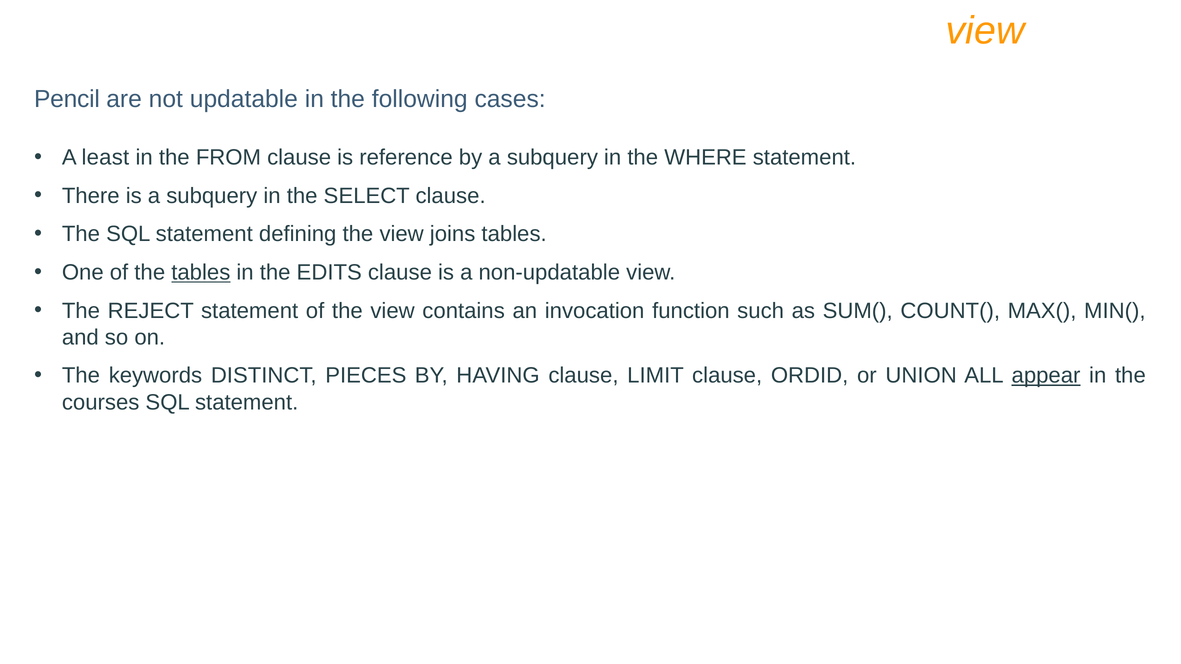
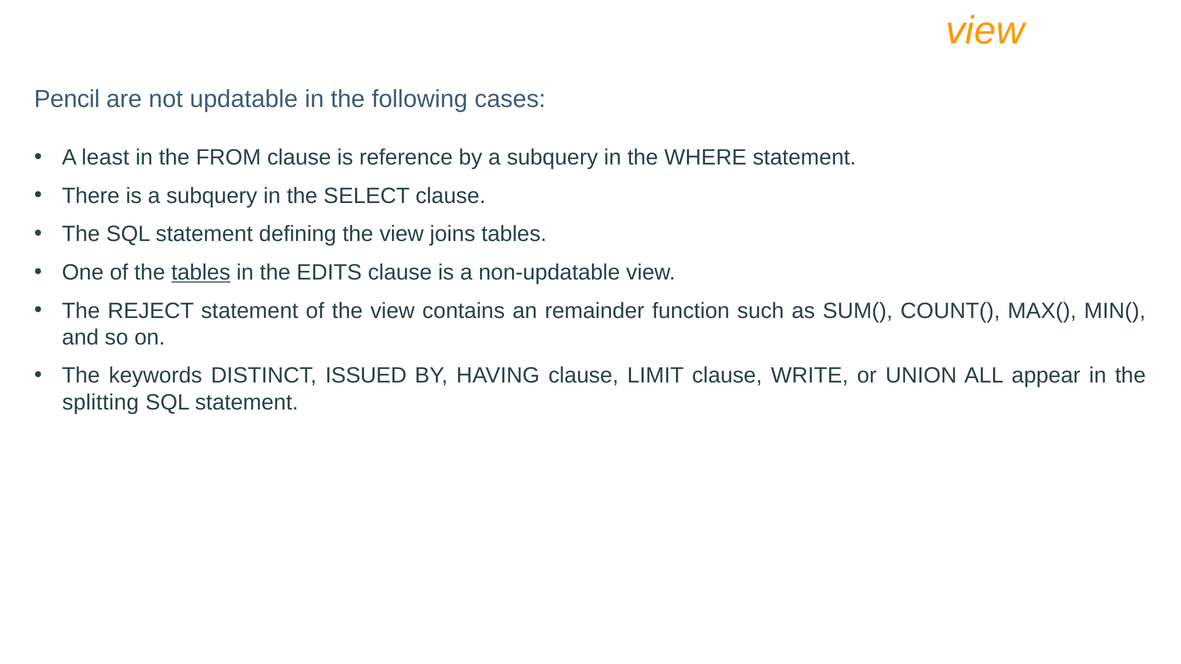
invocation: invocation -> remainder (595, 311)
PIECES: PIECES -> ISSUED (366, 376)
ORDID: ORDID -> WRITE (810, 376)
appear underline: present -> none (1046, 376)
courses: courses -> splitting (101, 402)
